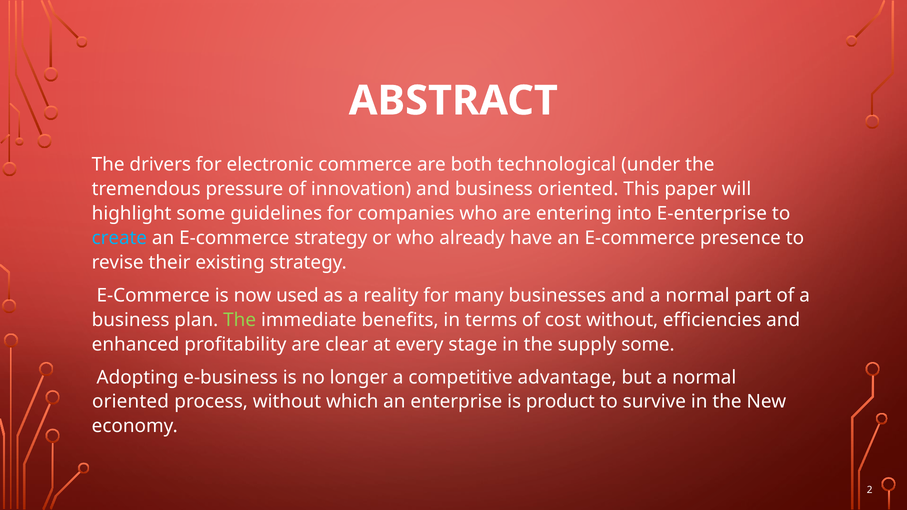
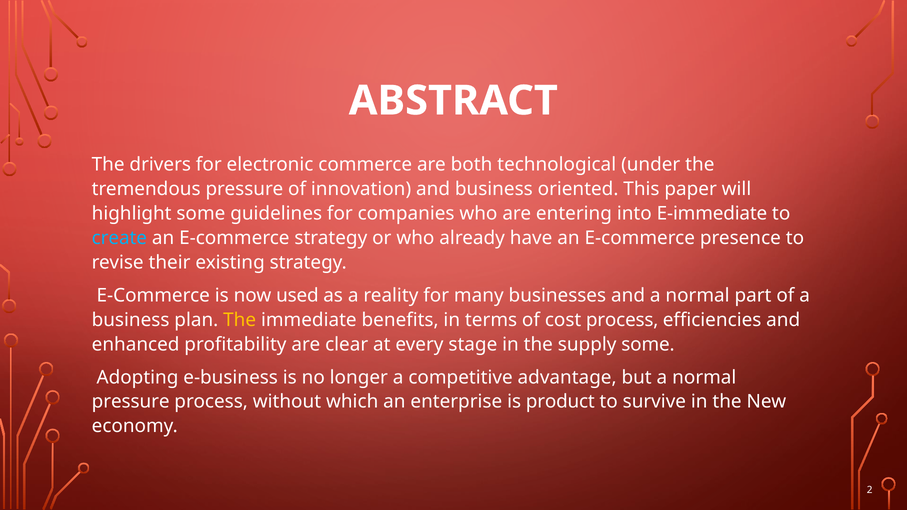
E-enterprise: E-enterprise -> E-immediate (712, 214)
The colour: light green -> yellow (240, 320)
cost without: without -> process (622, 320)
oriented: oriented -> pressure (131, 402)
